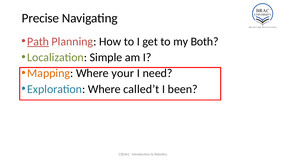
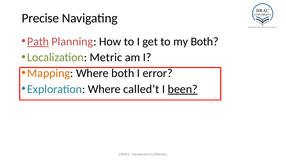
Simple: Simple -> Metric (106, 57)
Where your: your -> both (123, 73)
need: need -> error (158, 73)
been underline: none -> present (183, 89)
